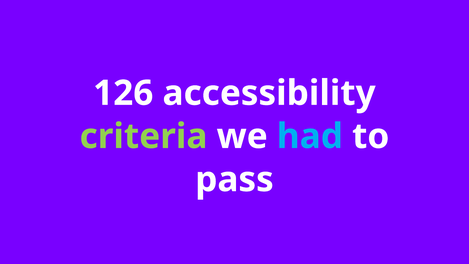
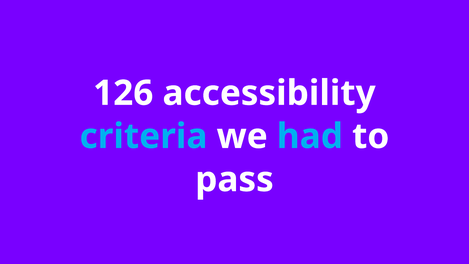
criteria colour: light green -> light blue (144, 136)
